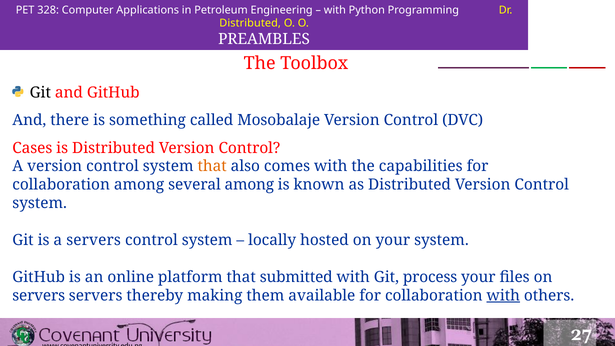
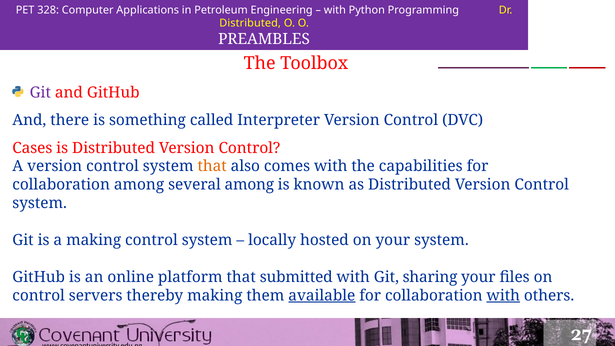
Git colour: black -> purple (40, 93)
Mosobalaje: Mosobalaje -> Interpreter (279, 120)
a servers: servers -> making (94, 240)
process: process -> sharing (430, 277)
servers: servers -> control (39, 295)
available underline: none -> present (322, 295)
